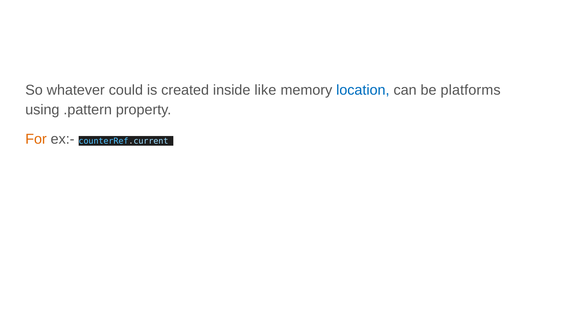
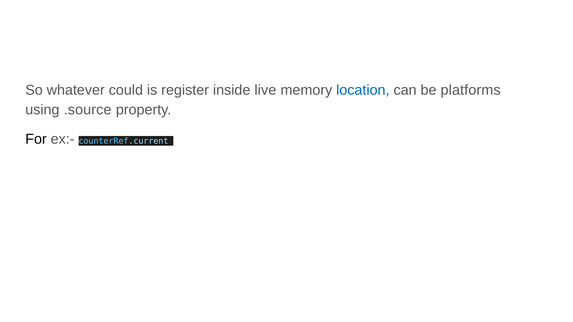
created: created -> register (185, 90)
like: like -> live (265, 90)
.pattern: .pattern -> .source (88, 110)
For colour: orange -> black (36, 139)
